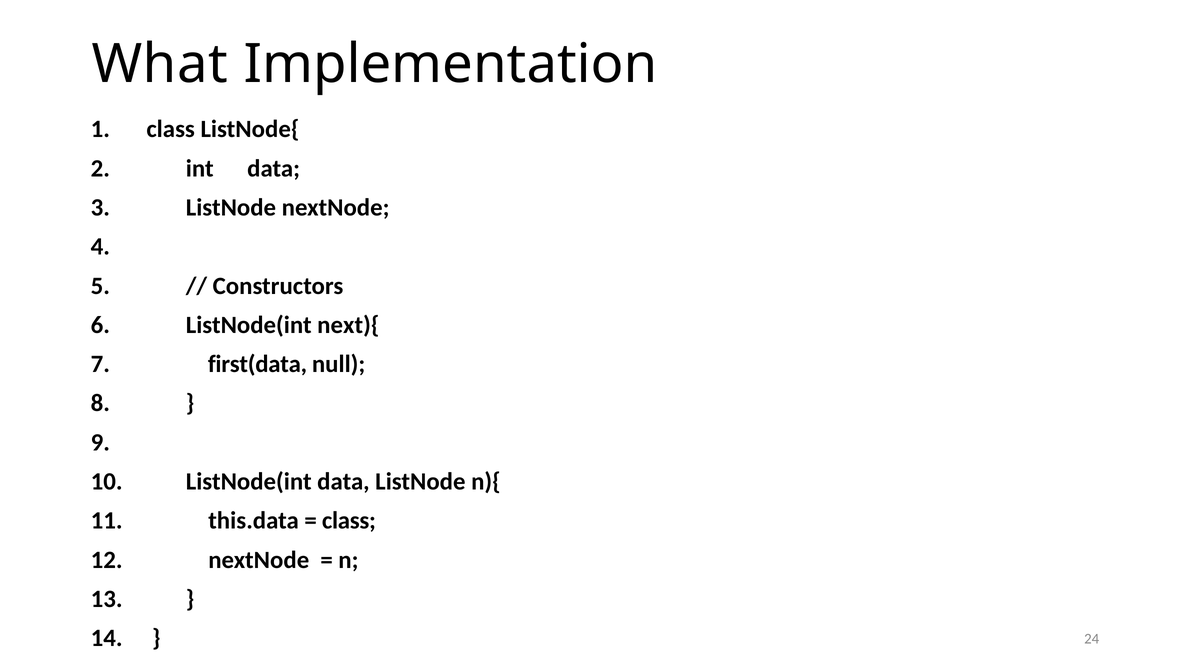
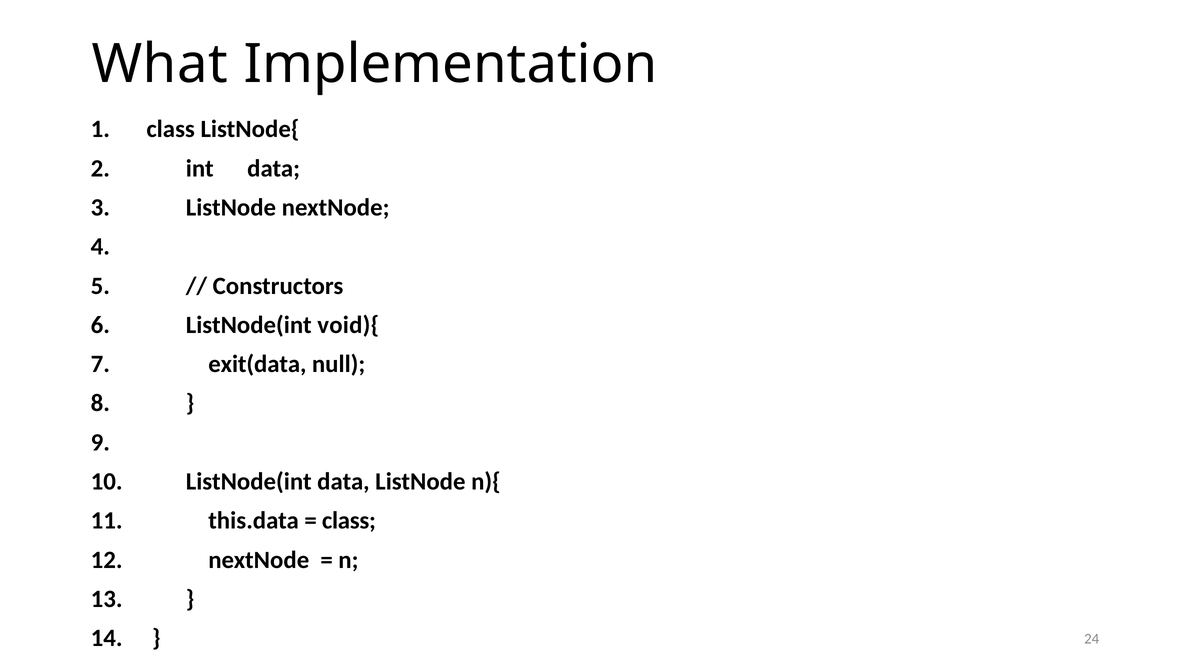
next){: next){ -> void){ (348, 325)
first(data: first(data -> exit(data (257, 364)
